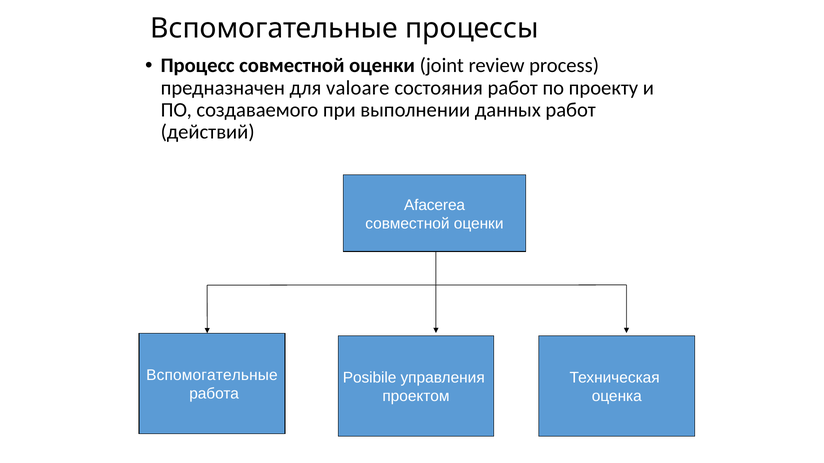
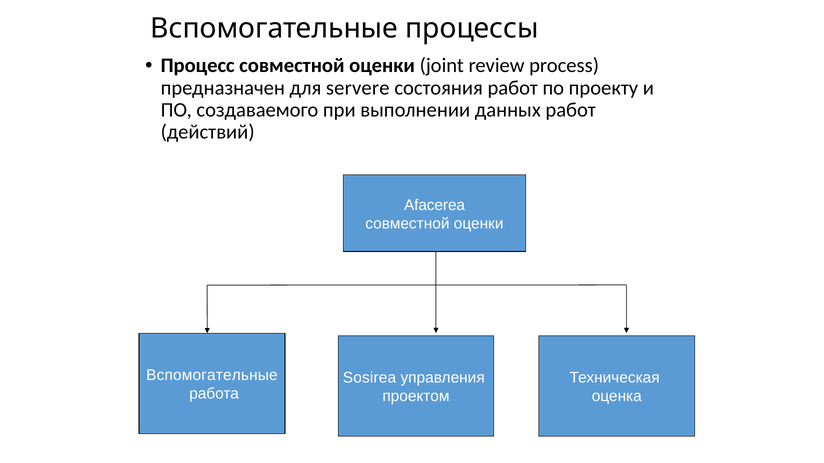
valoare: valoare -> servere (358, 88)
Posibile: Posibile -> Sosirea (369, 378)
